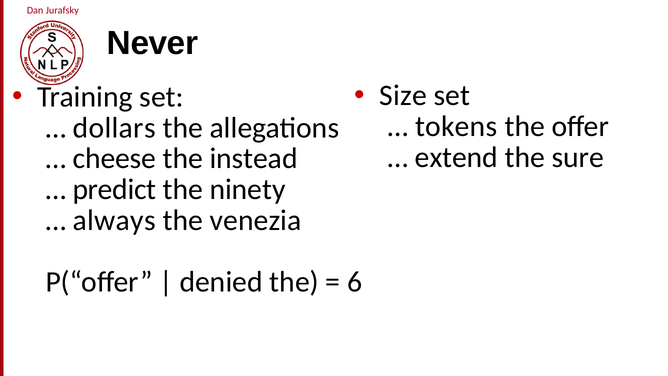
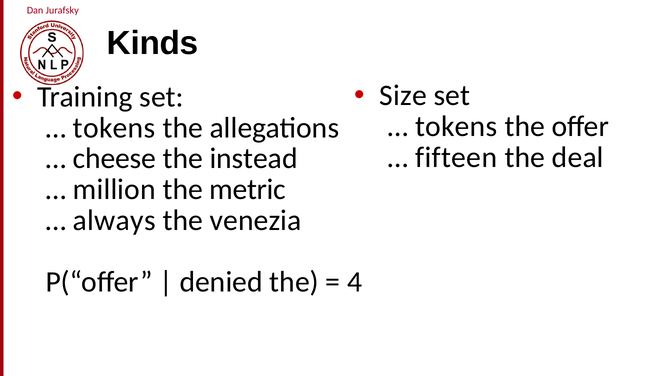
Never: Never -> Kinds (152, 43)
dollars: dollars -> tokens (114, 128)
extend: extend -> fifteen (456, 157)
sure: sure -> deal (578, 157)
predict: predict -> million (114, 189)
ninety: ninety -> metric (248, 189)
6: 6 -> 4 (355, 282)
